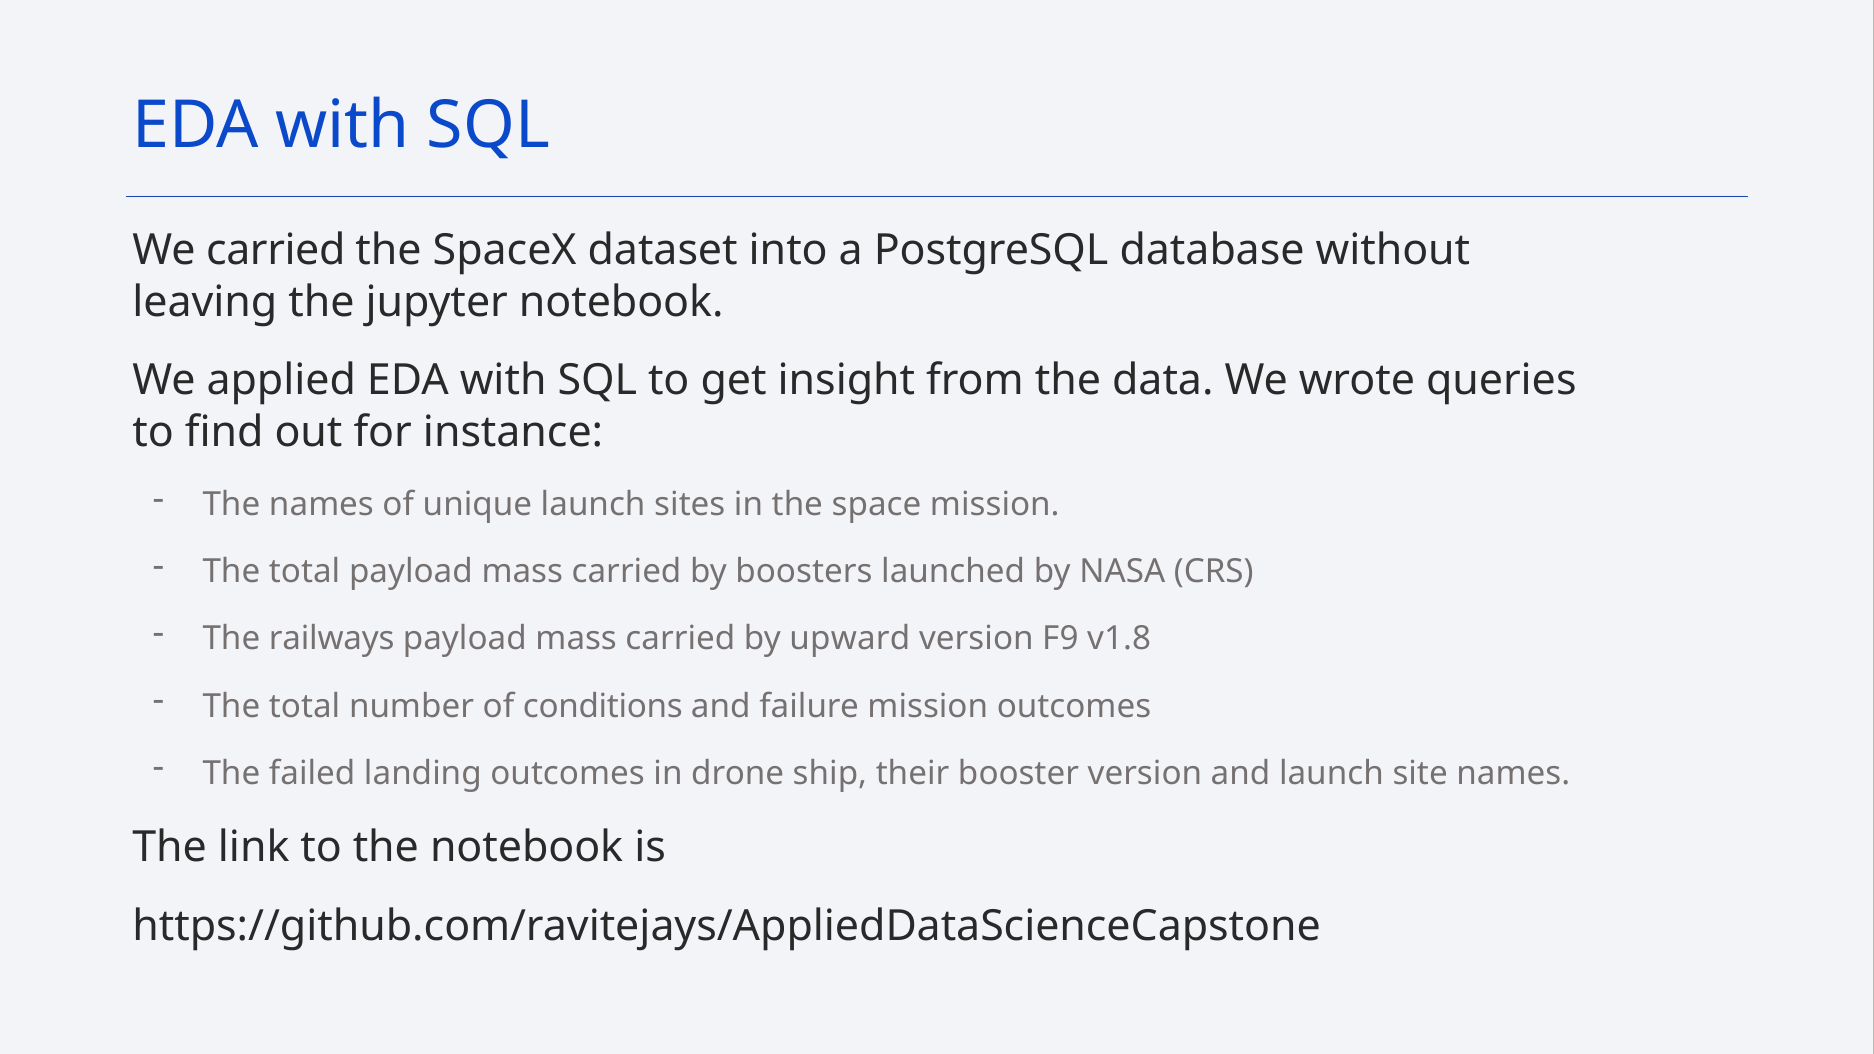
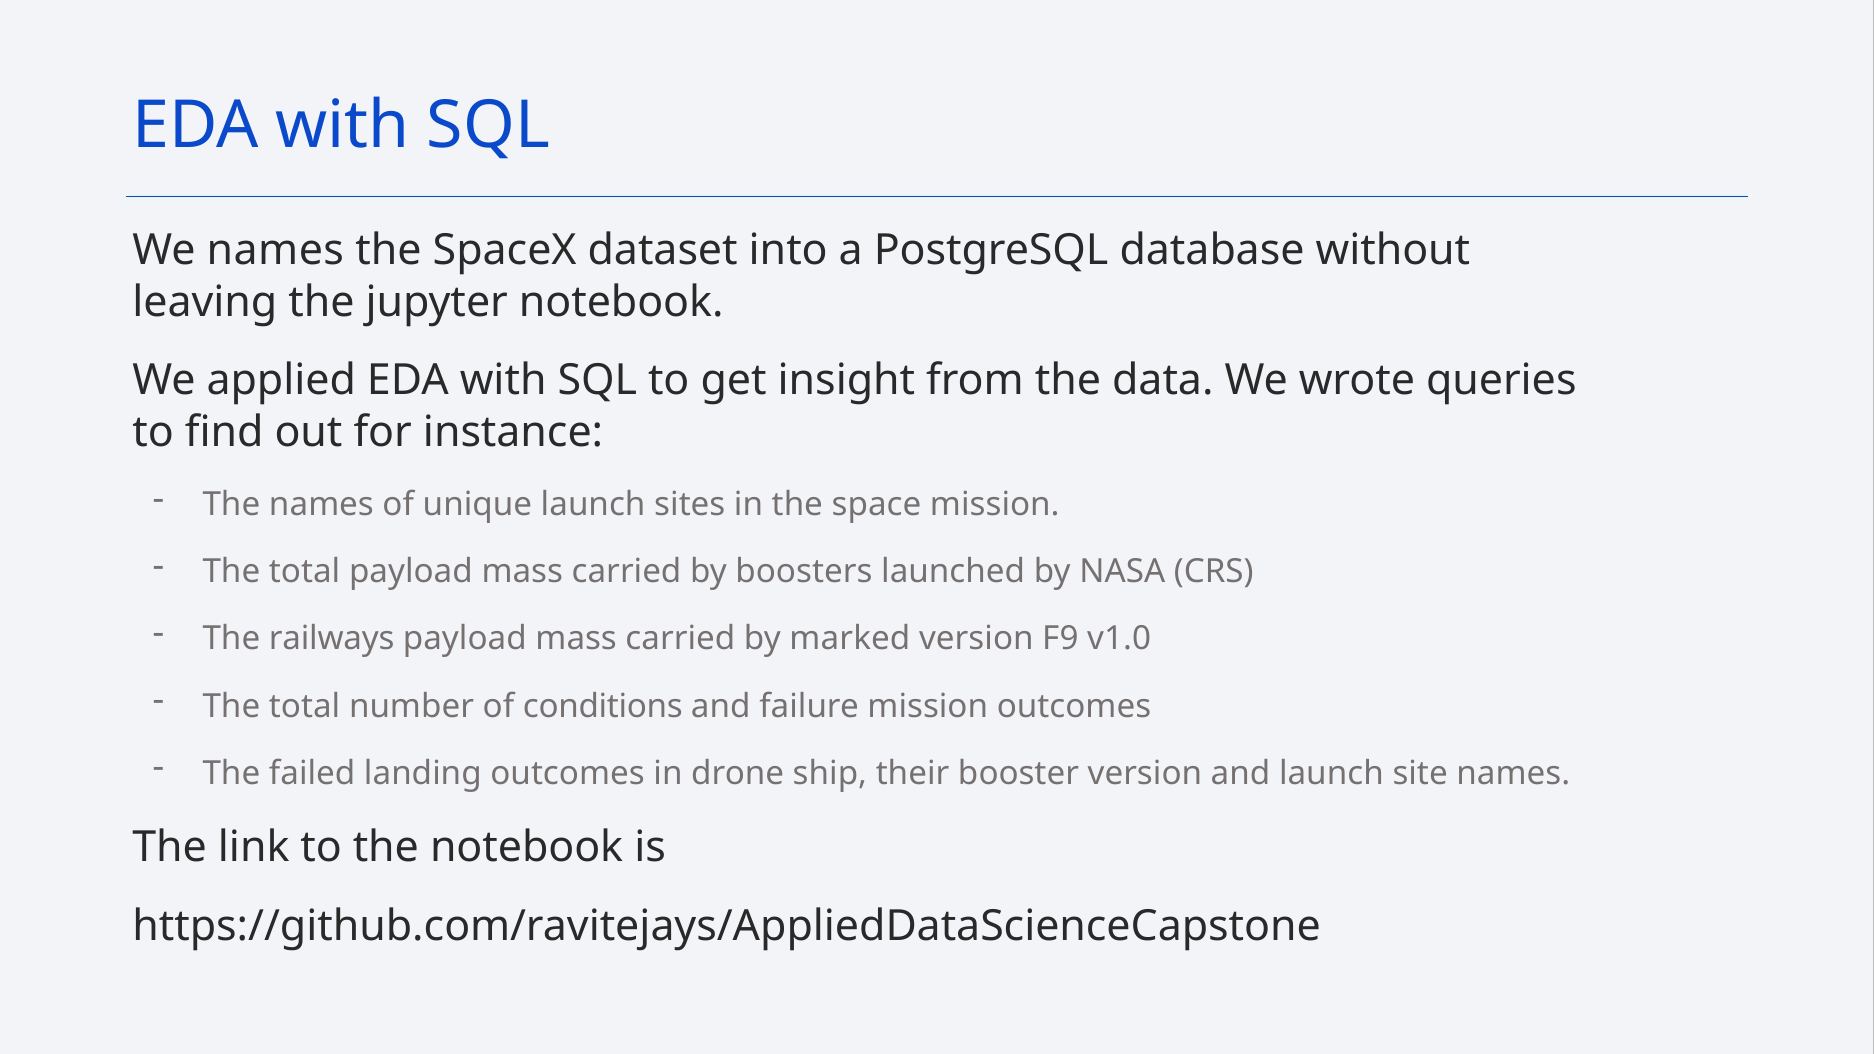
We carried: carried -> names (275, 250)
upward: upward -> marked (850, 639)
v1.8: v1.8 -> v1.0 (1119, 639)
